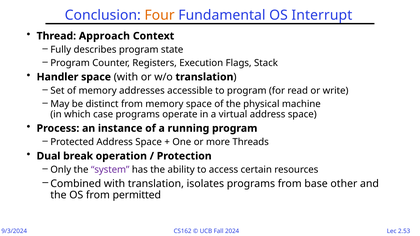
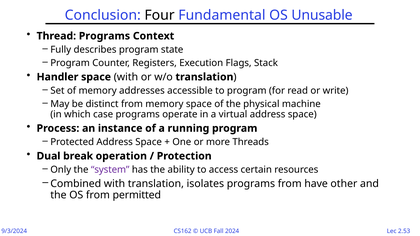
Four colour: orange -> black (160, 15)
Interrupt: Interrupt -> Unusable (322, 15)
Thread Approach: Approach -> Programs (104, 36)
base: base -> have (316, 184)
